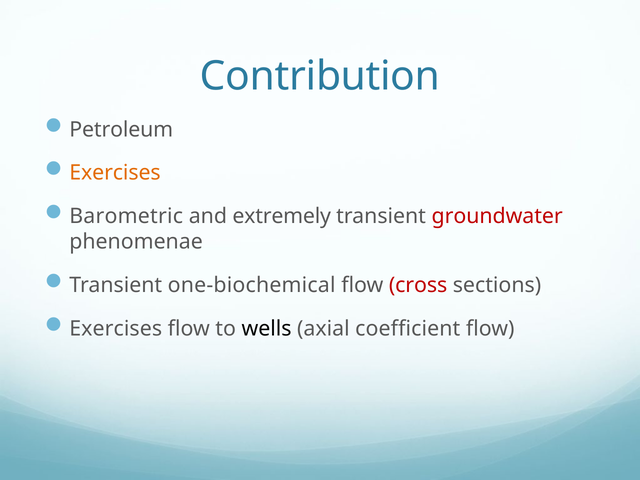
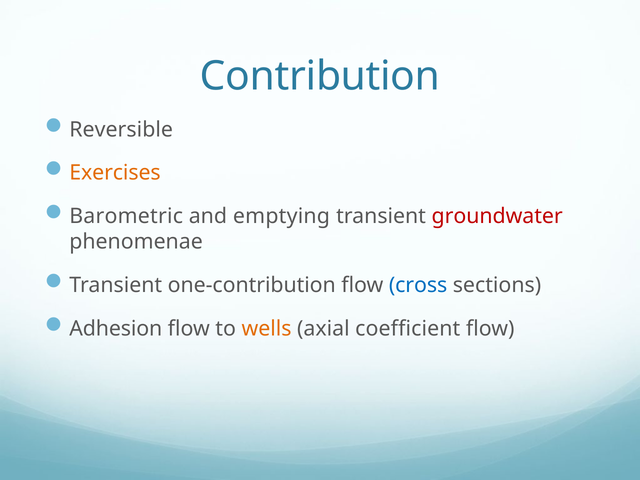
Petroleum: Petroleum -> Reversible (121, 129)
extremely: extremely -> emptying (281, 216)
one-biochemical: one-biochemical -> one-contribution (252, 285)
cross colour: red -> blue (418, 285)
Exercises: Exercises -> Adhesion (116, 329)
wells colour: black -> orange (267, 329)
